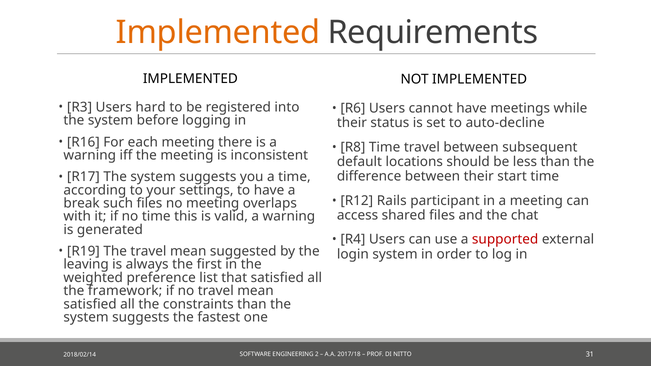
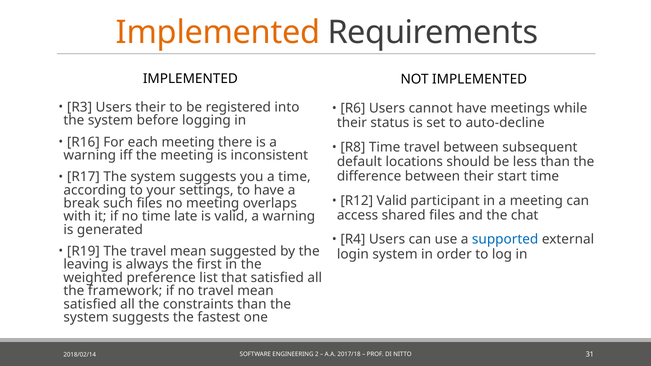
Users hard: hard -> their (151, 107)
R12 Rails: Rails -> Valid (392, 201)
this: this -> late (186, 217)
supported colour: red -> blue (505, 240)
